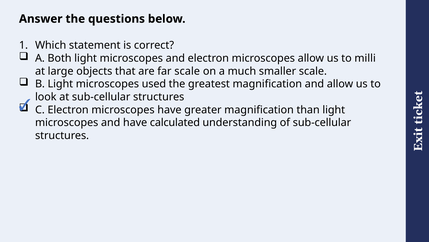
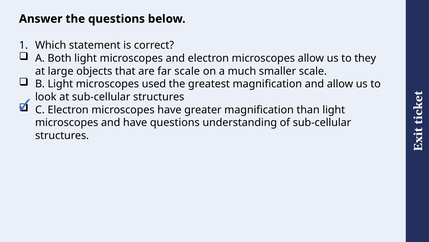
milli: milli -> they (365, 58)
have calculated: calculated -> questions (175, 122)
